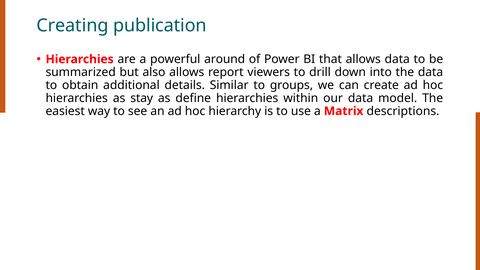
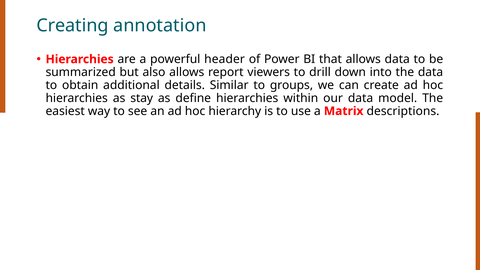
publication: publication -> annotation (160, 26)
around: around -> header (225, 59)
